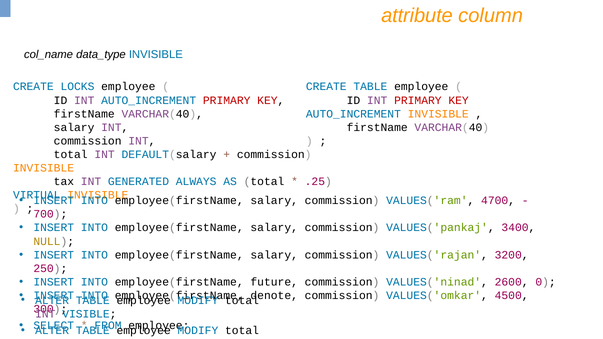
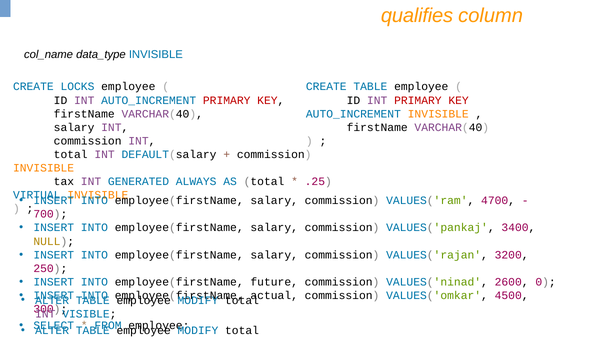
attribute: attribute -> qualifies (417, 16)
denote: denote -> actual (274, 296)
